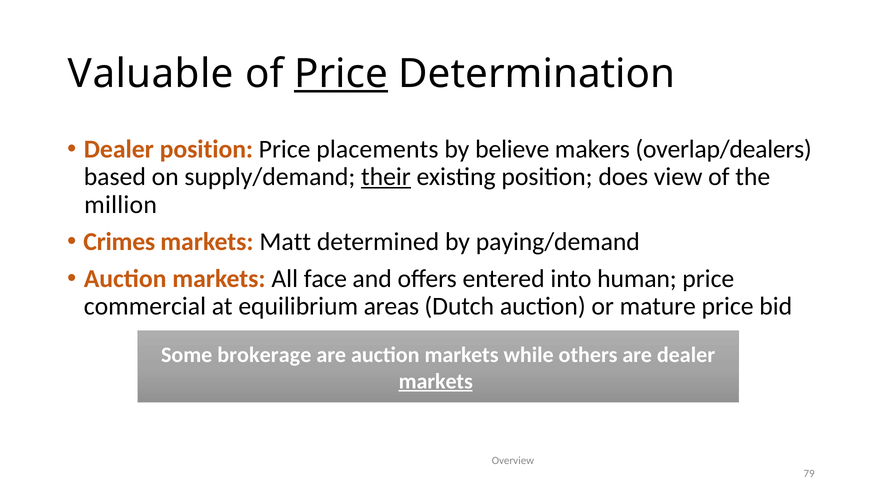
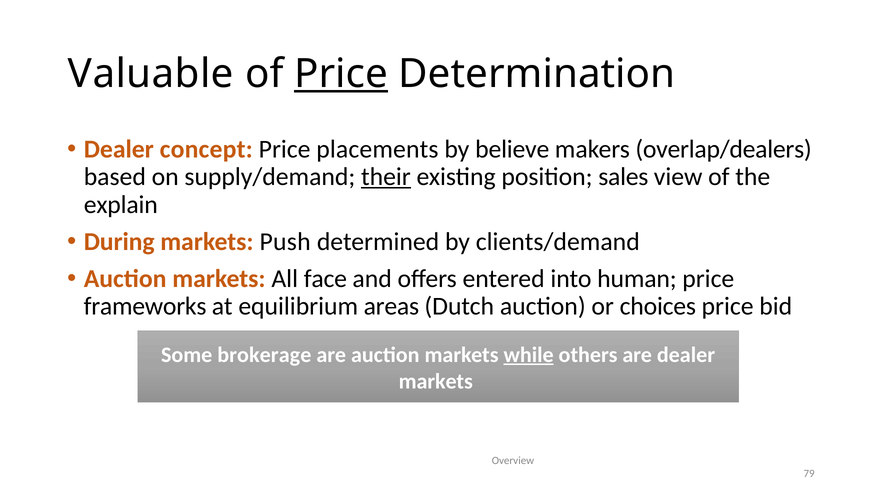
Dealer position: position -> concept (206, 149)
does: does -> sales (623, 177)
million: million -> explain (121, 205)
Crimes: Crimes -> During (119, 242)
Matt: Matt -> Push (285, 242)
paying/demand: paying/demand -> clients/demand (558, 242)
commercial: commercial -> frameworks (145, 306)
mature: mature -> choices (658, 306)
while underline: none -> present (529, 355)
markets underline: present -> none (436, 381)
